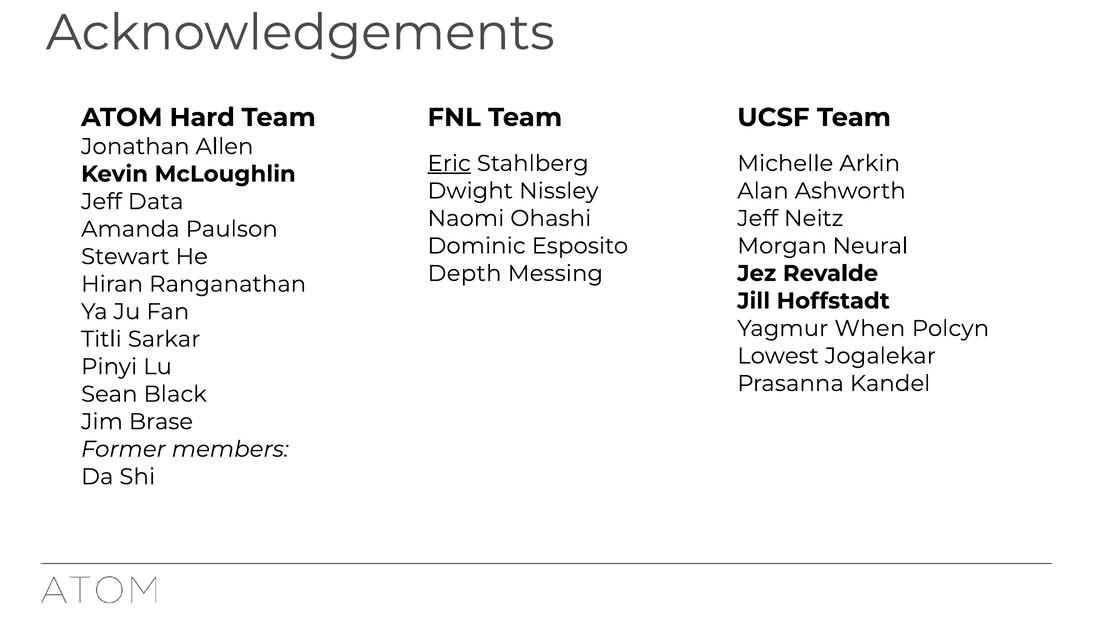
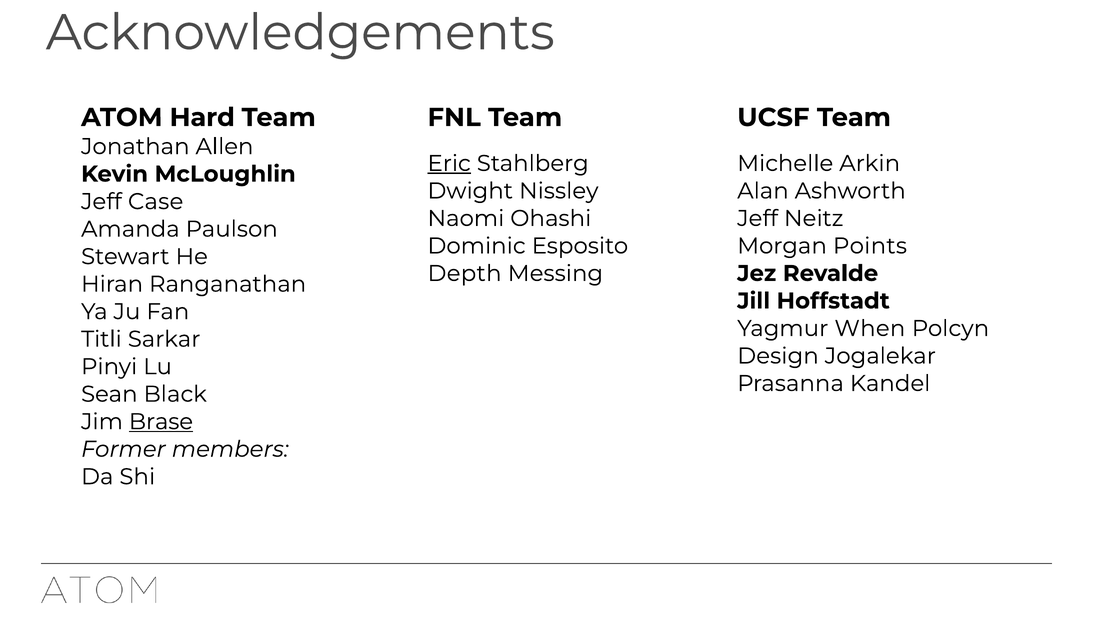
Data: Data -> Case (156, 202)
Neural: Neural -> Points (870, 246)
Lowest: Lowest -> Design (778, 356)
Brase underline: none -> present (161, 422)
